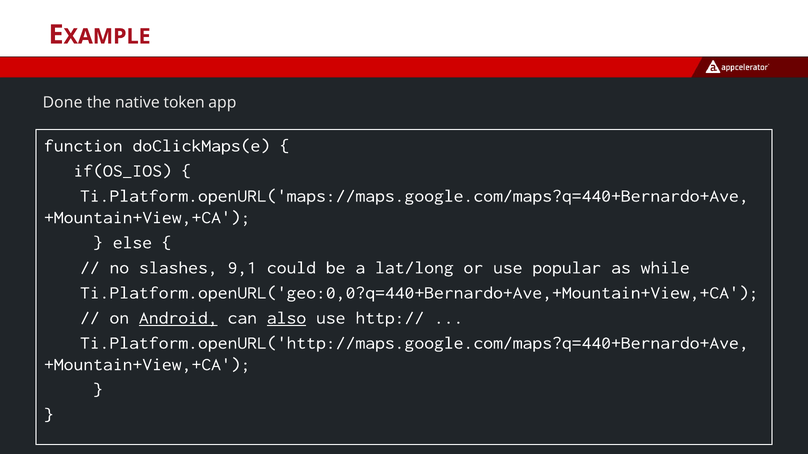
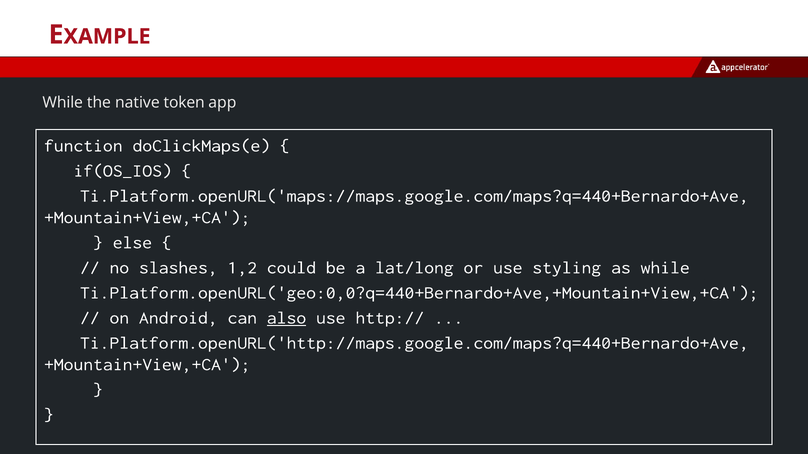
Done: Done -> While (63, 103)
9,1: 9,1 -> 1,2 (242, 268)
popular: popular -> styling (567, 268)
Android underline: present -> none (178, 318)
